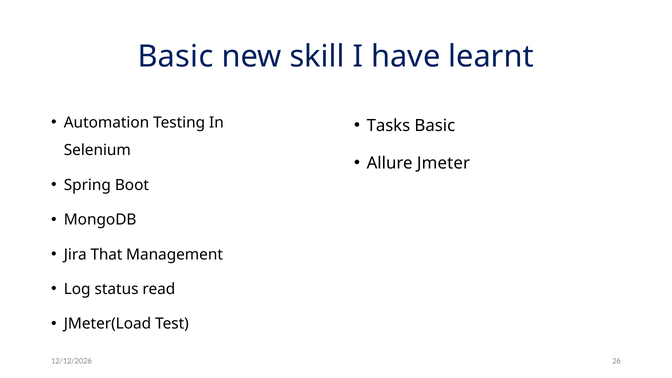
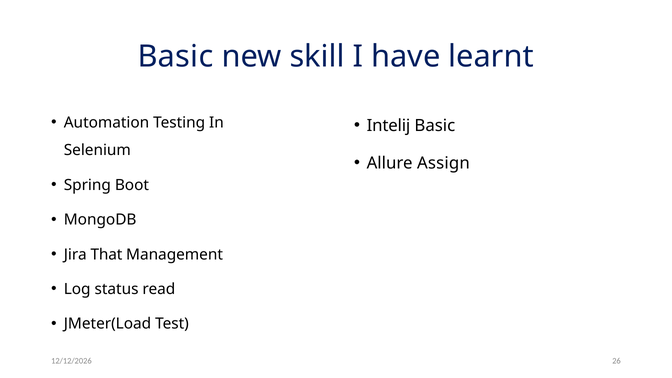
Tasks: Tasks -> Intelij (388, 126)
Jmeter: Jmeter -> Assign (443, 163)
